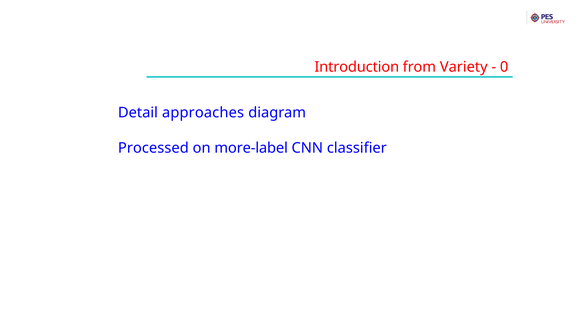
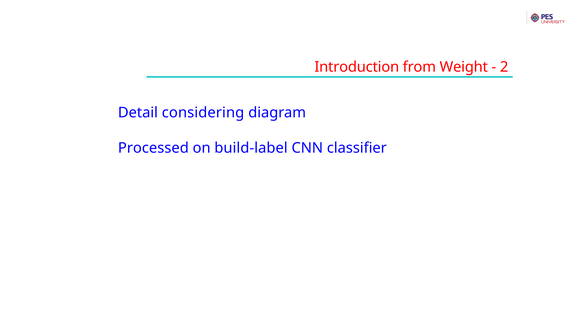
Variety: Variety -> Weight (464, 67)
0: 0 -> 2 (504, 67)
approaches: approaches -> considering (203, 113)
more-label: more-label -> build-label (251, 148)
